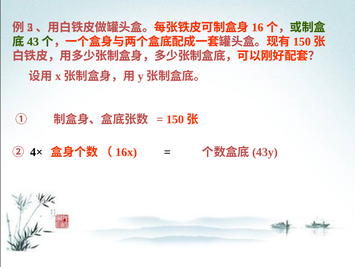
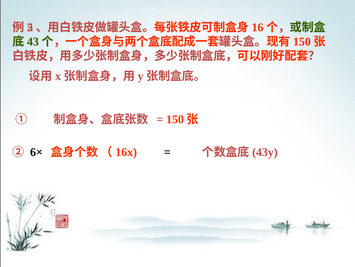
4×: 4× -> 6× (36, 152)
